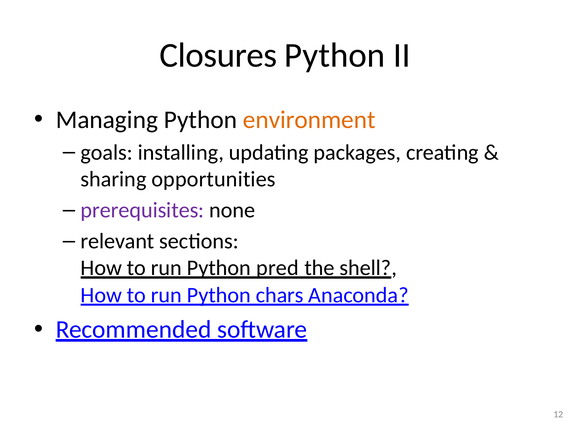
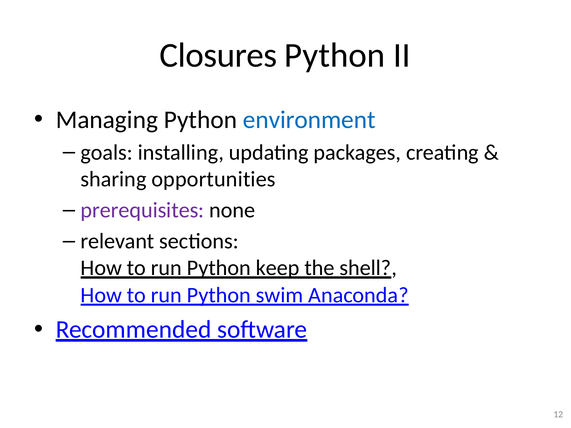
environment colour: orange -> blue (309, 120)
pred: pred -> keep (278, 268)
chars: chars -> swim (280, 295)
